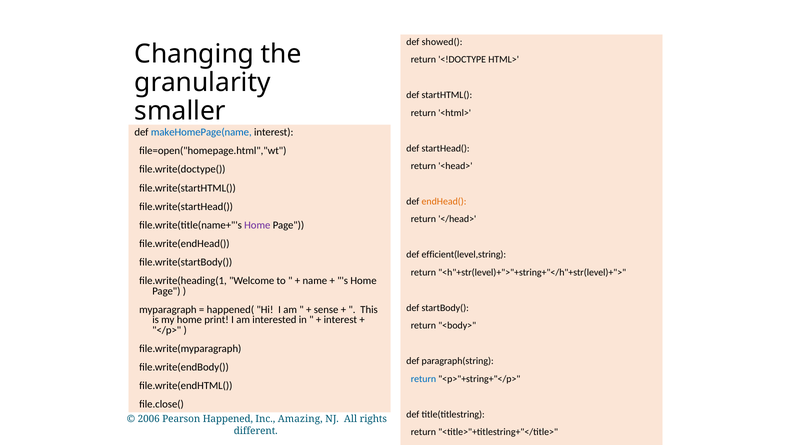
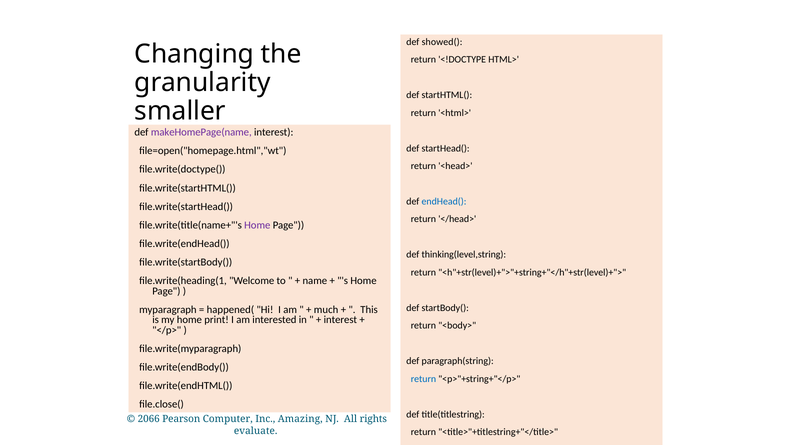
makeHomePage(name colour: blue -> purple (201, 132)
endHead( colour: orange -> blue (444, 201)
efficient(level,string: efficient(level,string -> thinking(level,string (464, 255)
sense: sense -> much (326, 310)
2006: 2006 -> 2066 (149, 419)
Happened: Happened -> Computer (228, 419)
different: different -> evaluate (256, 431)
